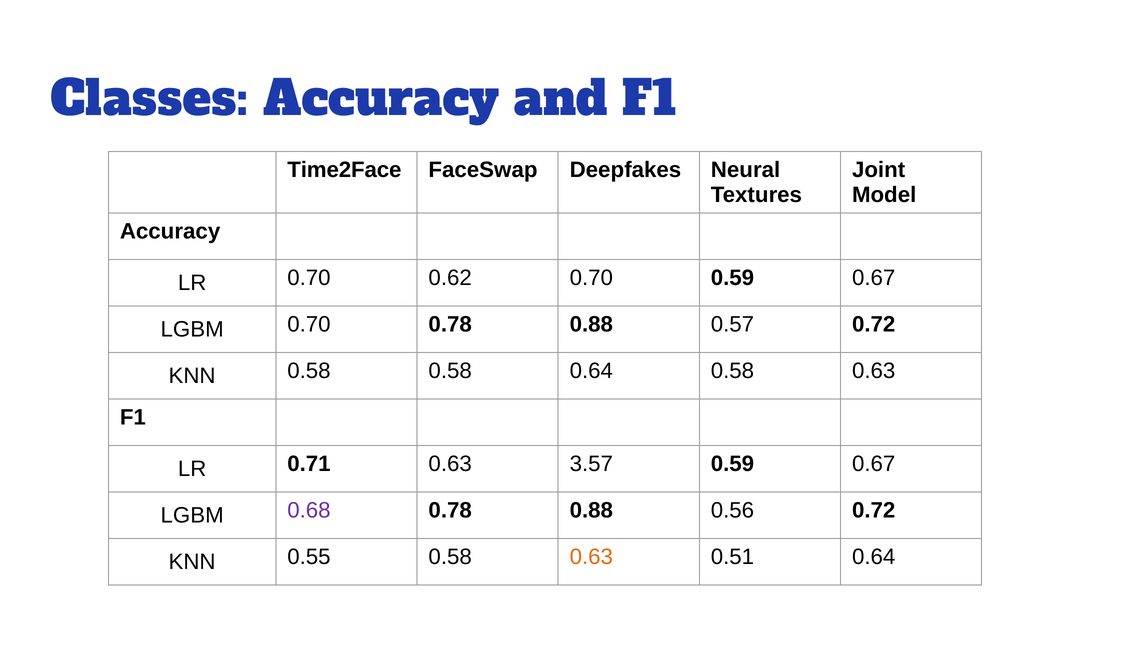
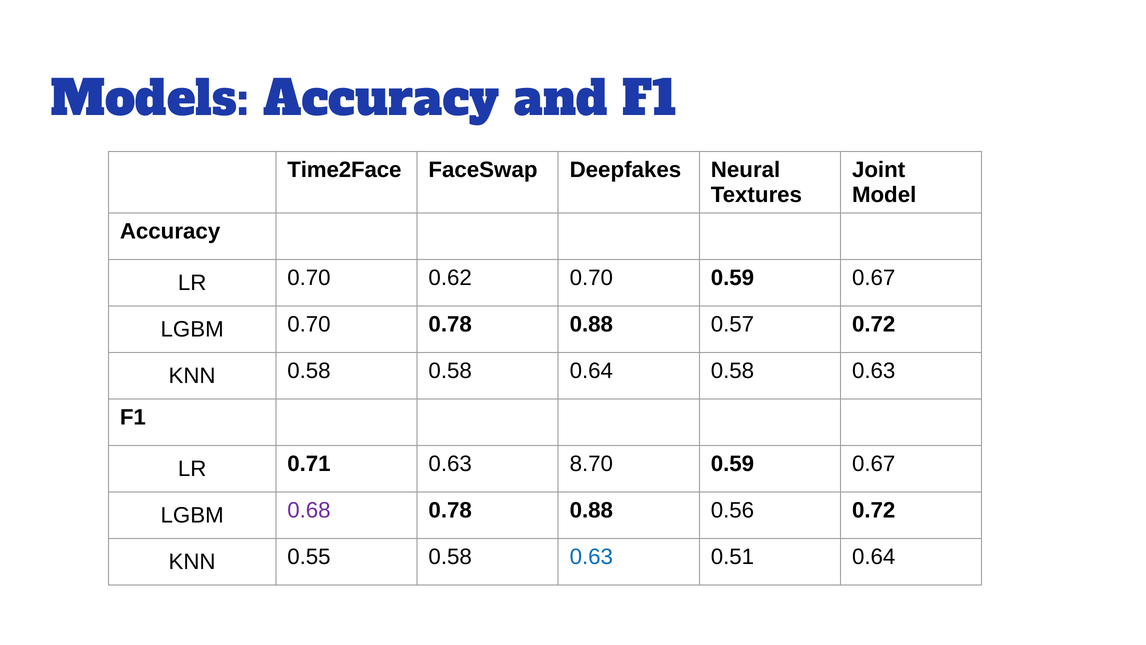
Classes: Classes -> Models (150, 99)
3.57: 3.57 -> 8.70 (591, 464)
0.63 colour: orange -> blue (591, 557)
